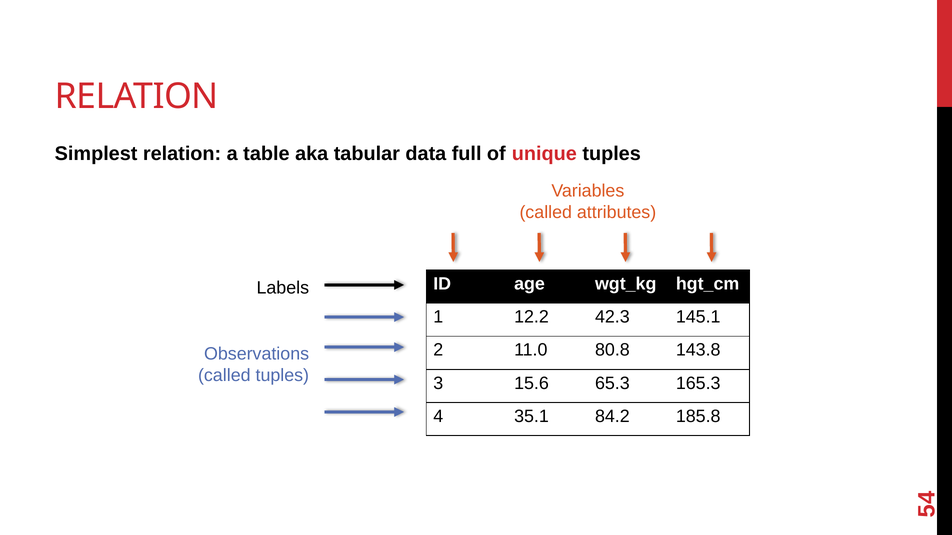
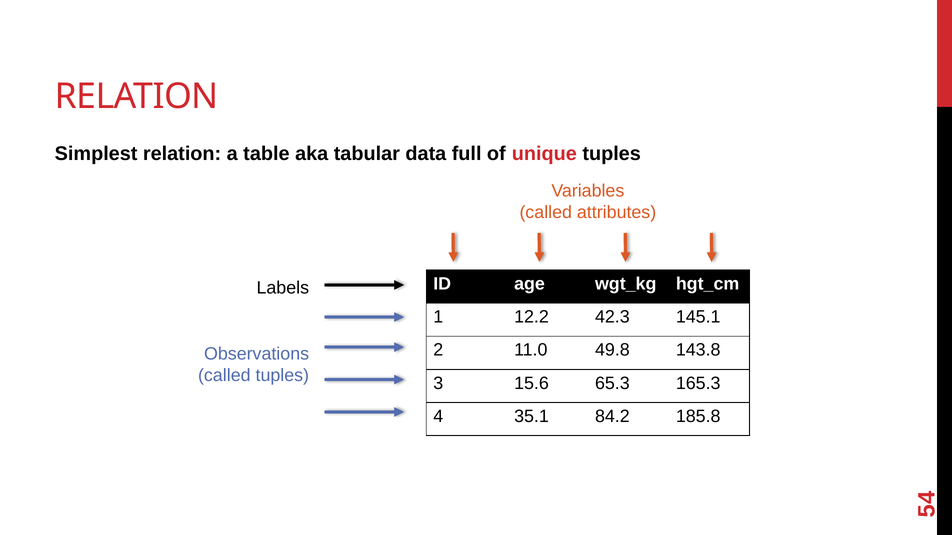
80.8: 80.8 -> 49.8 (612, 350)
